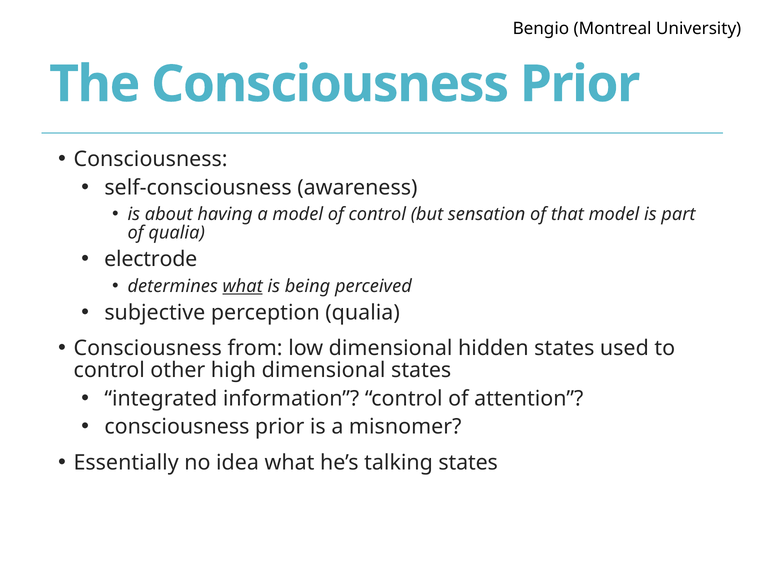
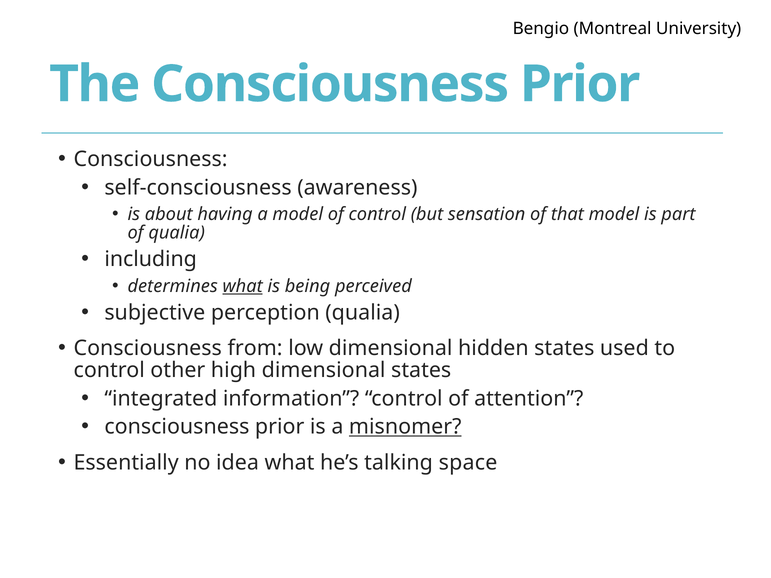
electrode: electrode -> including (151, 259)
misnomer underline: none -> present (405, 427)
talking states: states -> space (468, 463)
